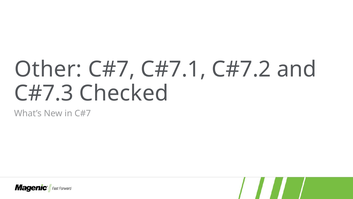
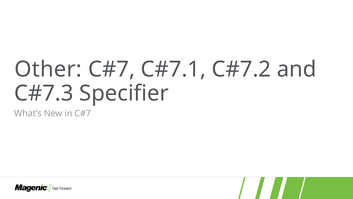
Checked: Checked -> Specifier (124, 93)
